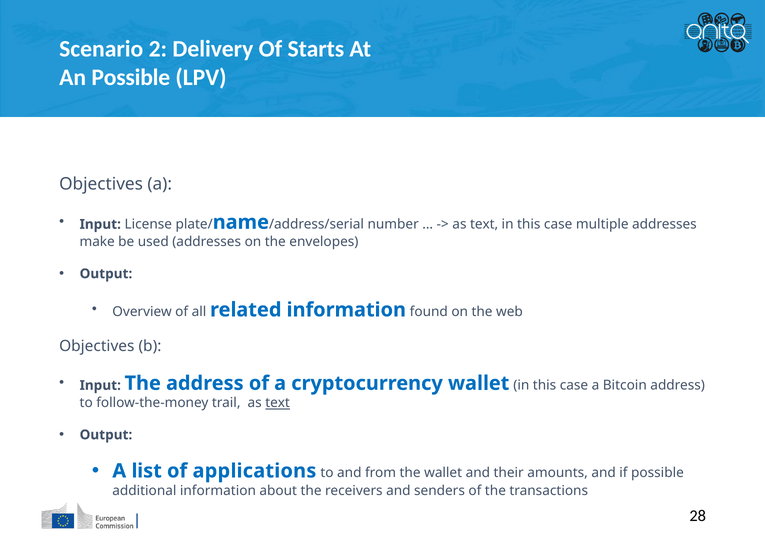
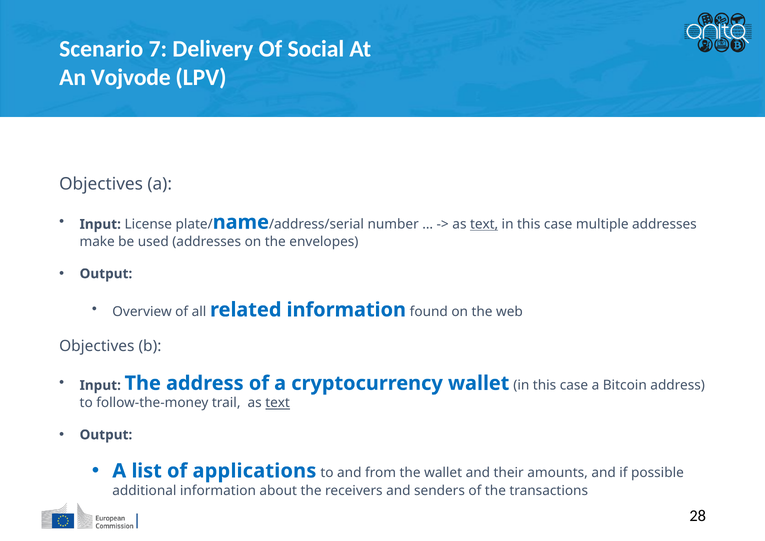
2: 2 -> 7 (158, 49)
Starts: Starts -> Social (316, 49)
An Possible: Possible -> Vojvode (131, 77)
text underline: none -> present (484, 224)
